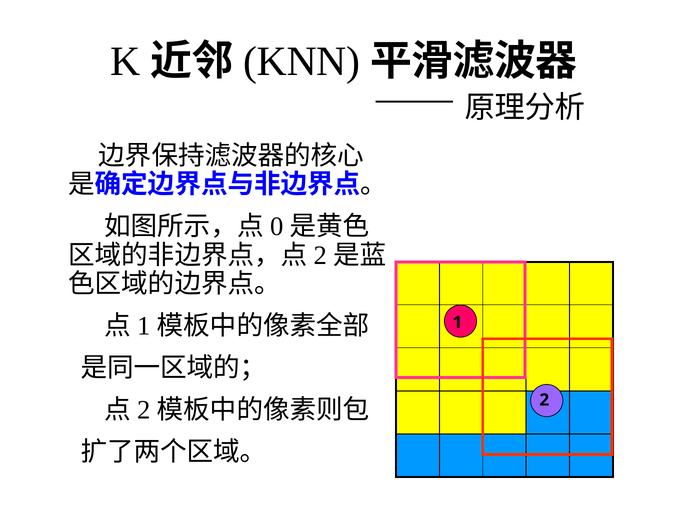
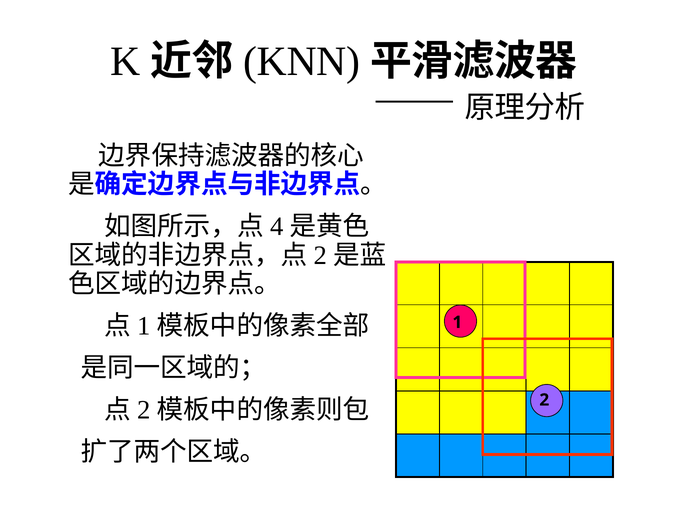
0: 0 -> 4 (277, 227)
